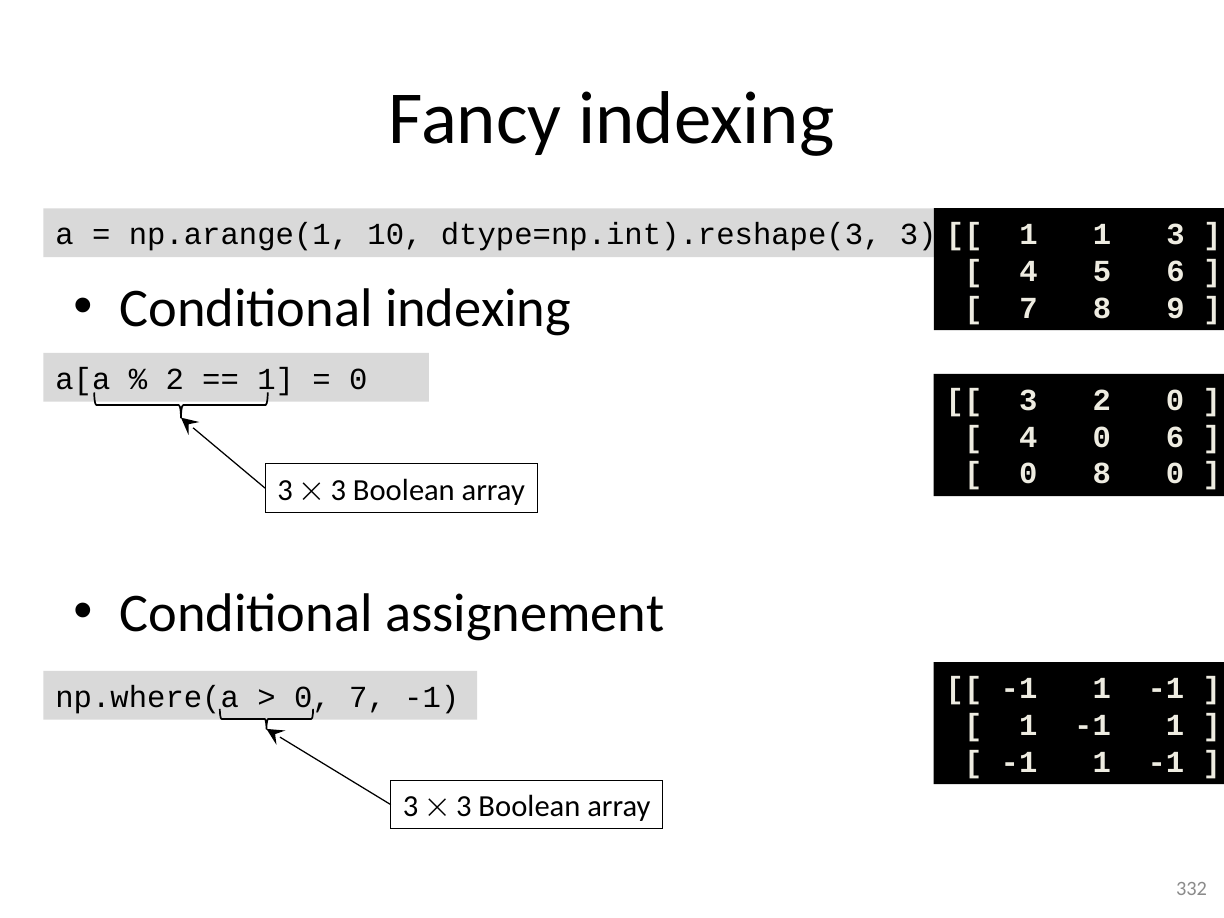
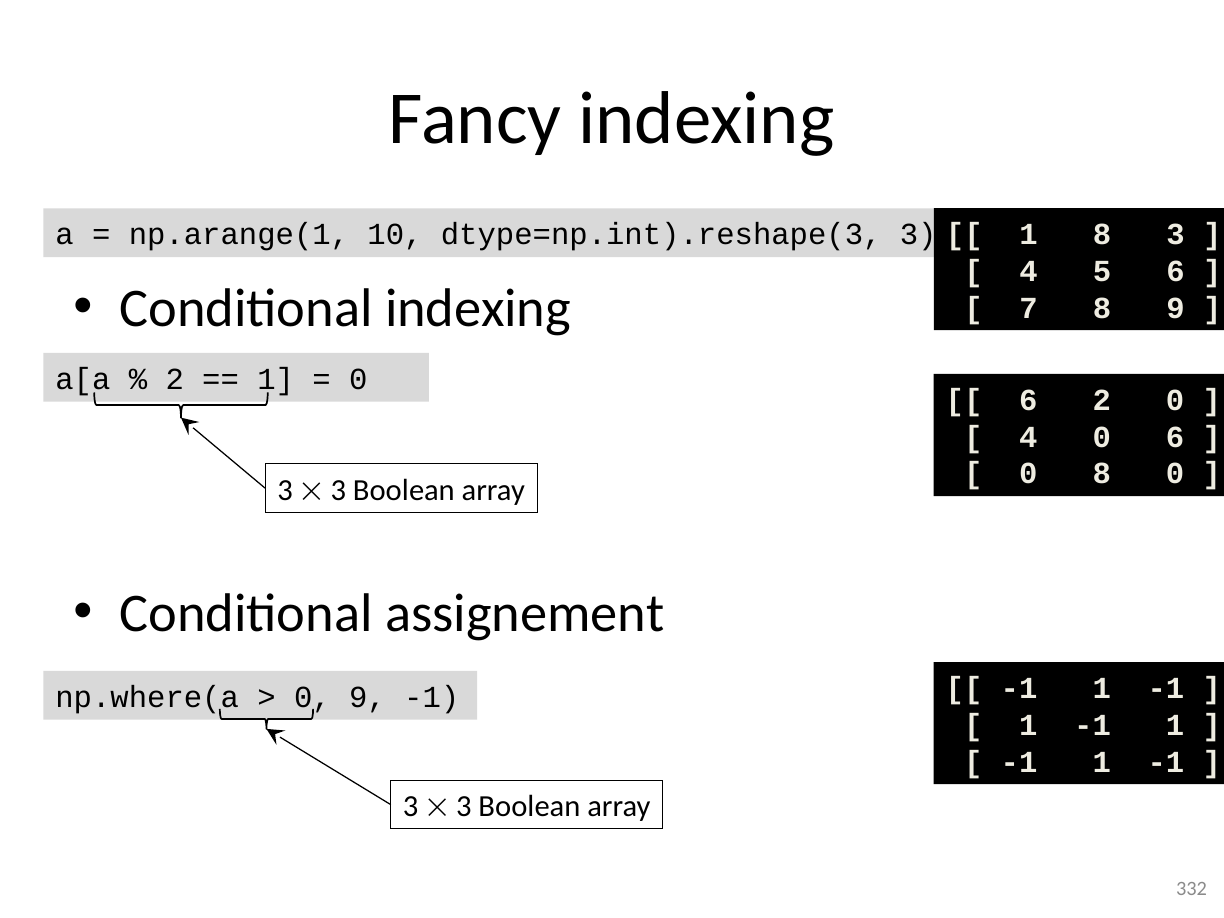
1 1: 1 -> 8 (1102, 235)
3: 3 -> 6 (1028, 400)
0 7: 7 -> 9 (367, 698)
